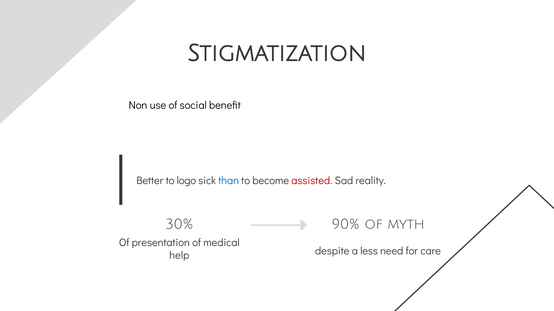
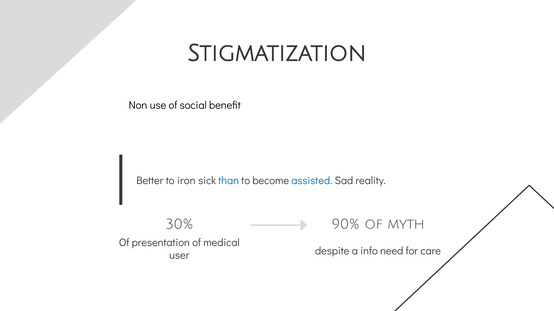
logo: logo -> iron (186, 181)
assisted colour: red -> blue (312, 181)
help: help -> user (179, 256)
less: less -> info (369, 251)
